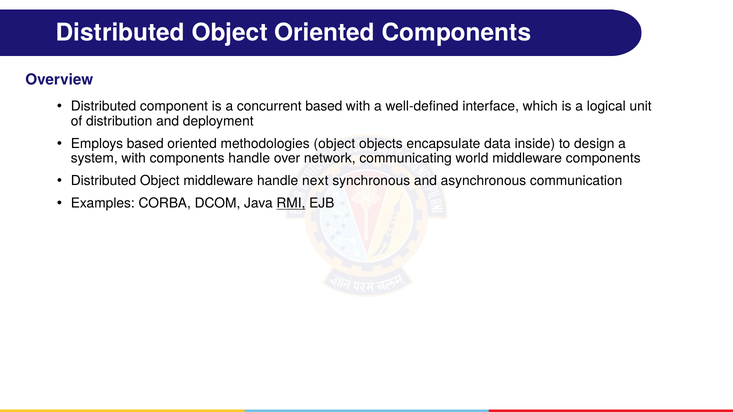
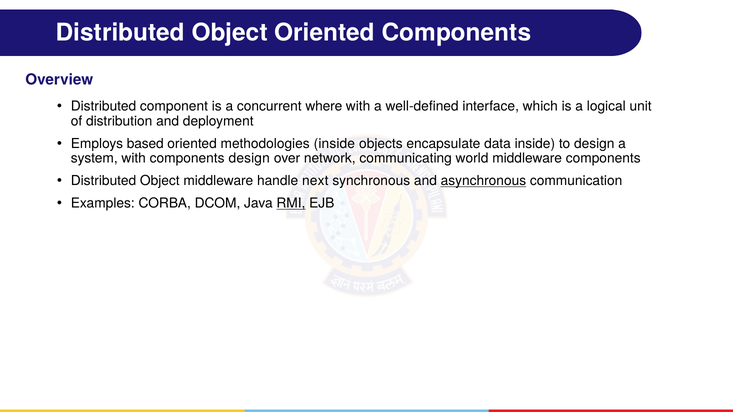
concurrent based: based -> where (324, 106)
methodologies object: object -> inside (334, 144)
components handle: handle -> design (249, 158)
asynchronous underline: none -> present (483, 181)
